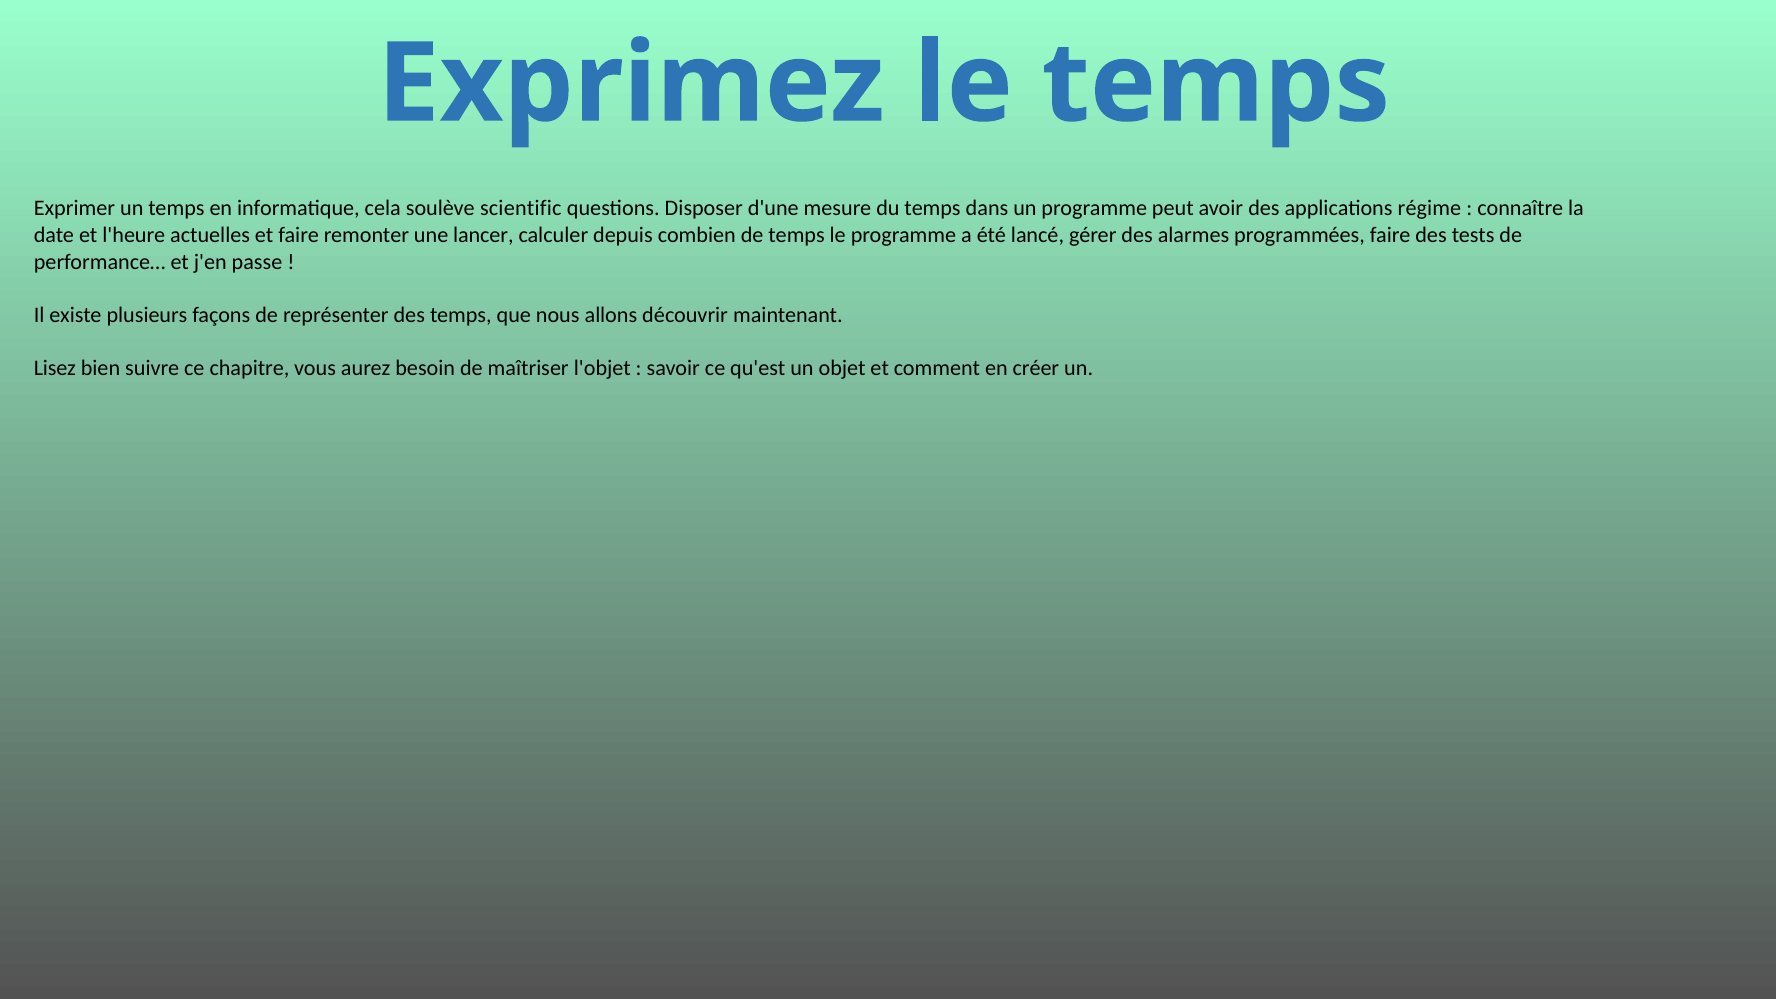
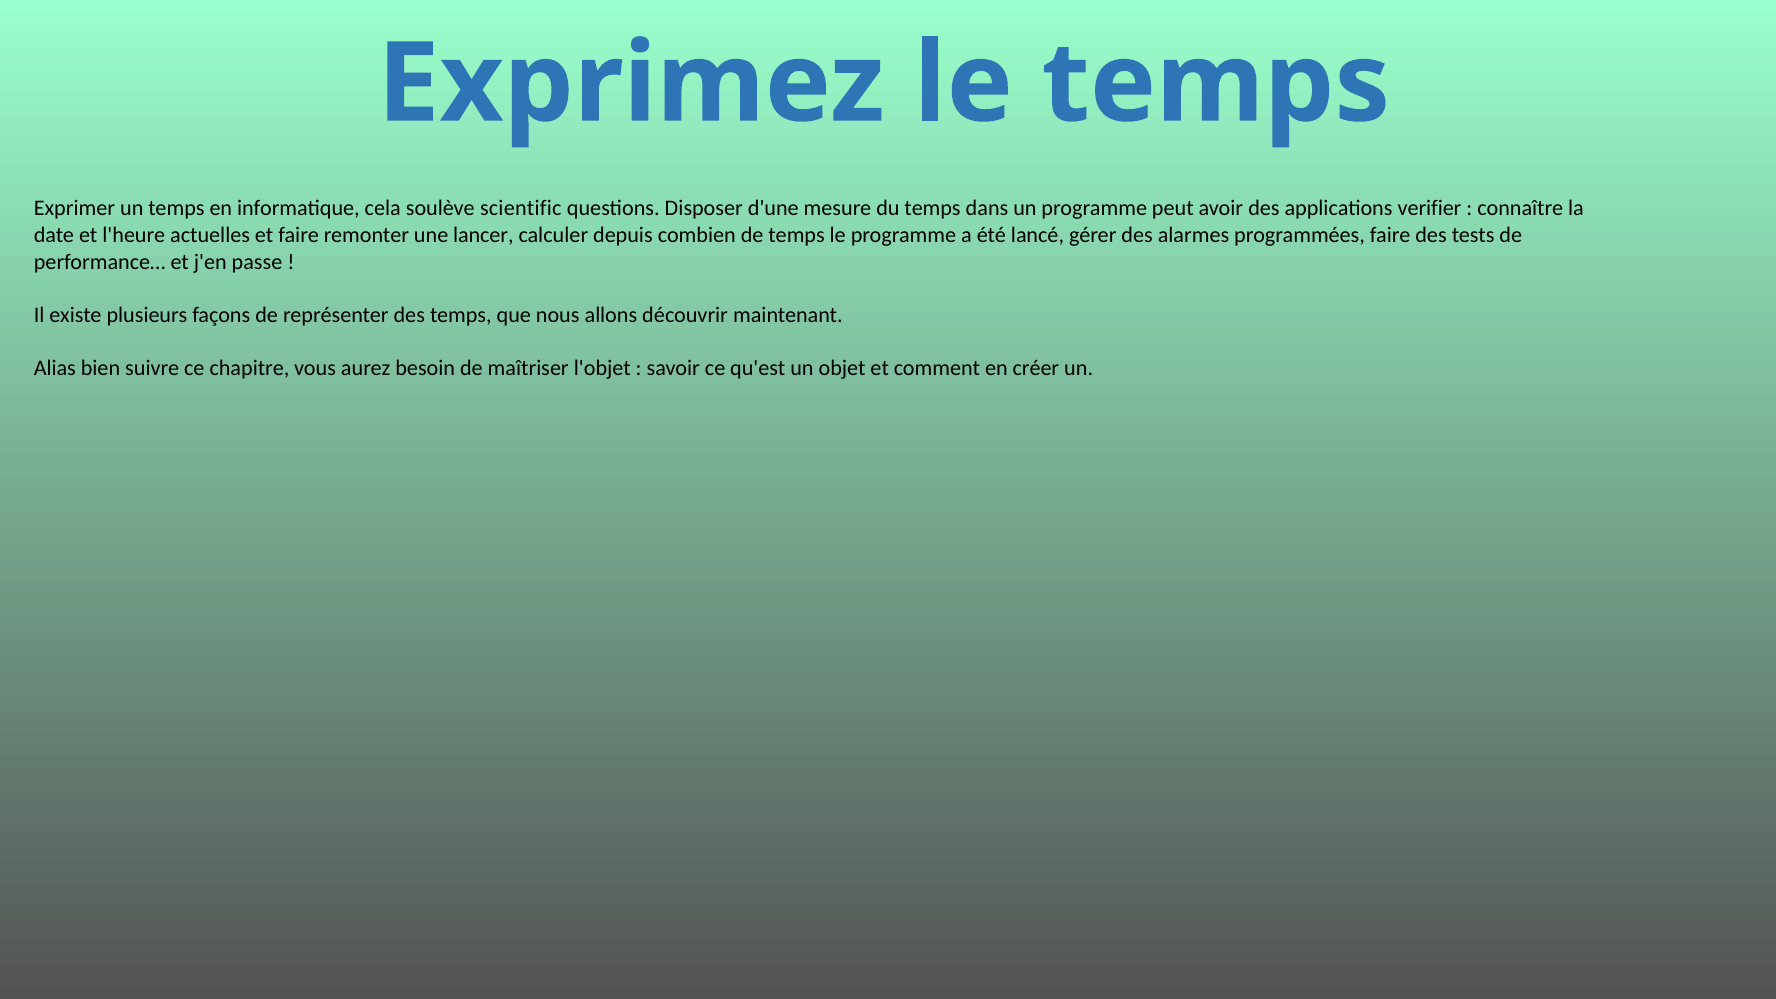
régime: régime -> verifier (1430, 208)
Lisez: Lisez -> Alias (55, 368)
